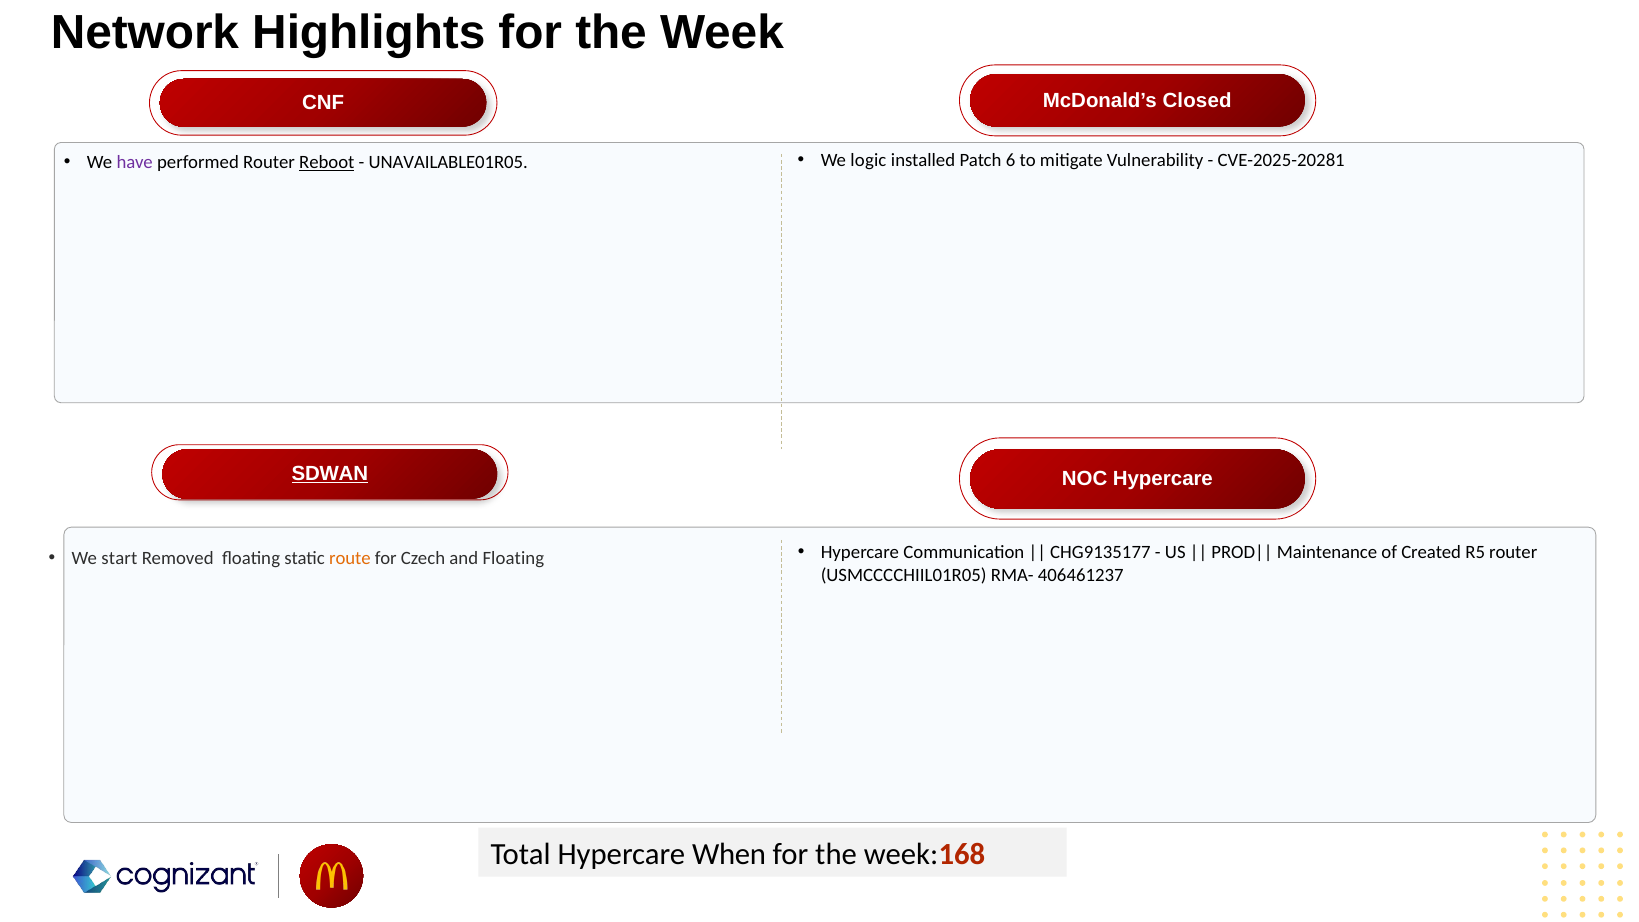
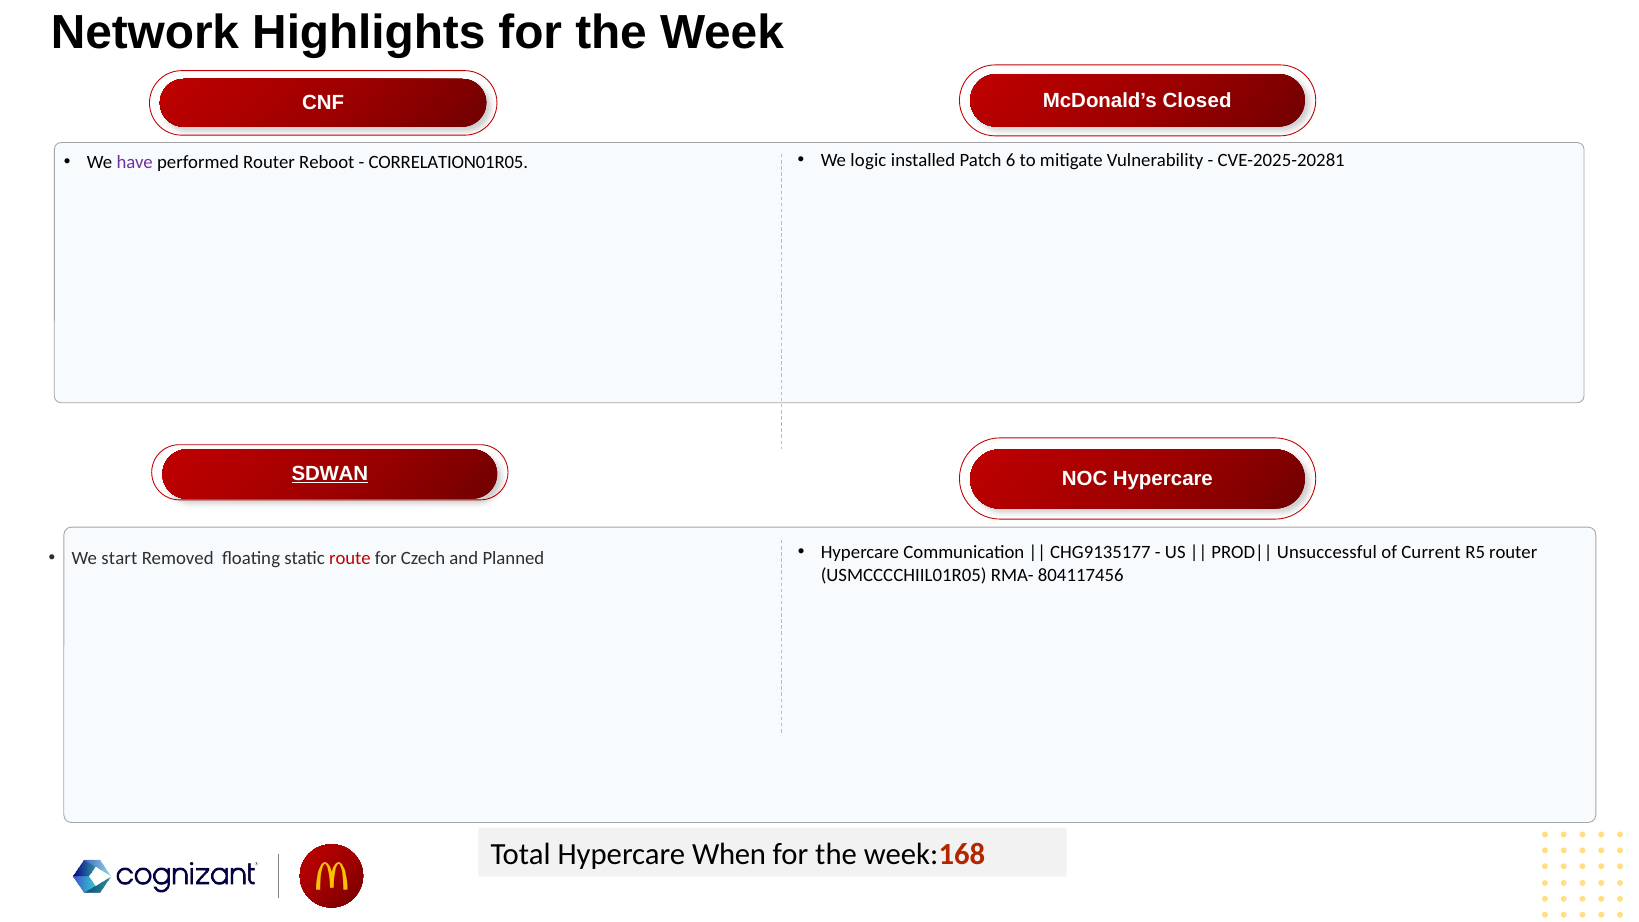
Reboot underline: present -> none (327, 163)
UNAVAILABLE01R05: UNAVAILABLE01R05 -> CORRELATION01R05 (448, 163)
Maintenance: Maintenance -> Unsuccessful (1327, 553)
Created: Created -> Current (1431, 553)
route colour: orange -> red (350, 558)
and Floating: Floating -> Planned (513, 558)
406461237: 406461237 -> 804117456 (1081, 575)
